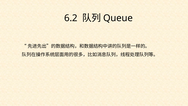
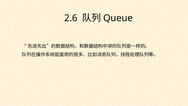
6.2: 6.2 -> 2.6 (71, 18)
